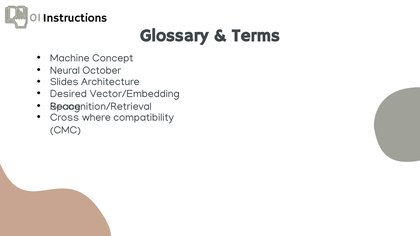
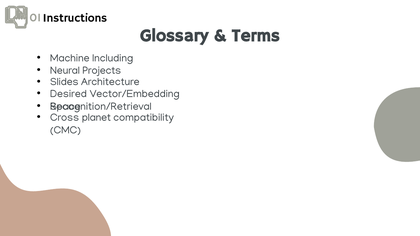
Concept: Concept -> Including (113, 58)
October: October -> Projects (102, 70)
where: where -> planet (96, 118)
